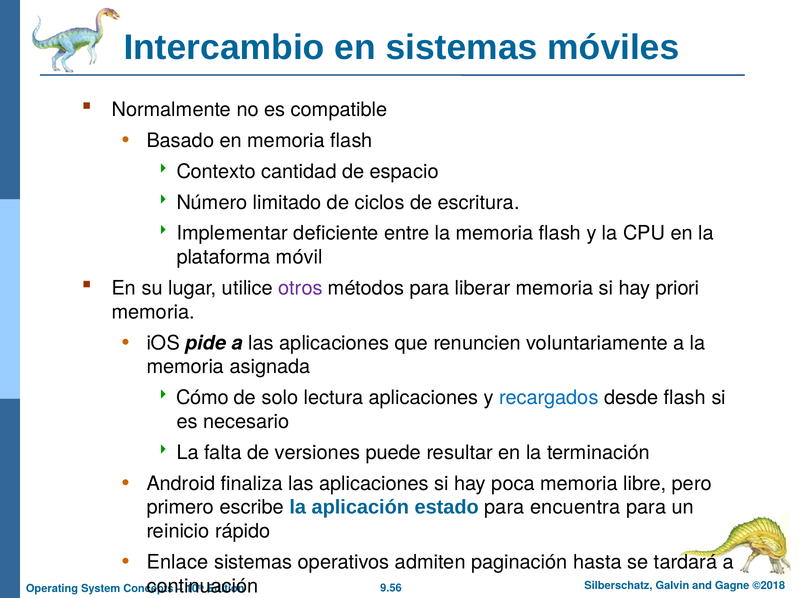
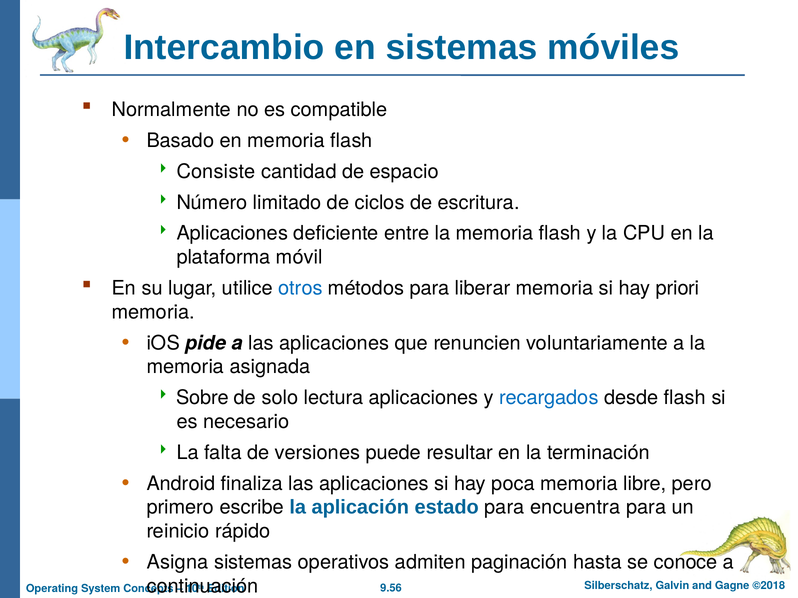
Contexto: Contexto -> Consiste (216, 172)
Implementar: Implementar -> Aplicaciones (232, 234)
otros colour: purple -> blue (301, 288)
Cómo: Cómo -> Sobre (203, 398)
Enlace: Enlace -> Asigna (177, 563)
tardará: tardará -> conoce (686, 563)
